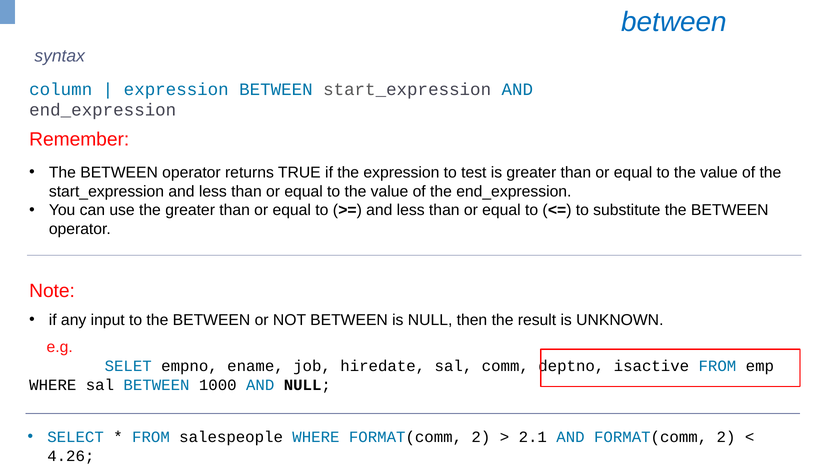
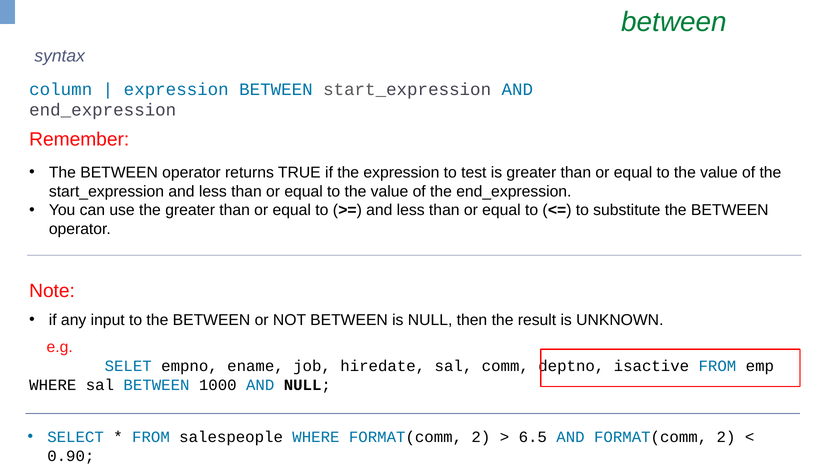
between colour: blue -> green (674, 22)
2.1: 2.1 -> 6.5 (533, 437)
4.26: 4.26 -> 0.90 (71, 456)
